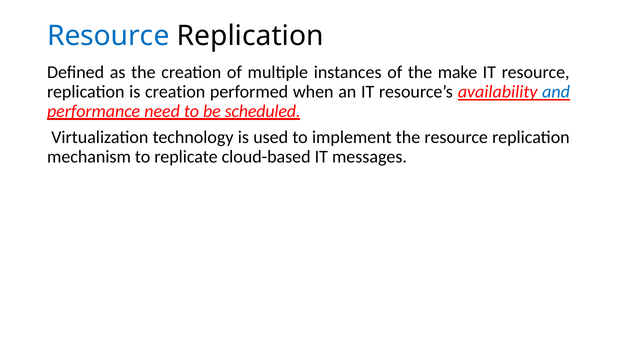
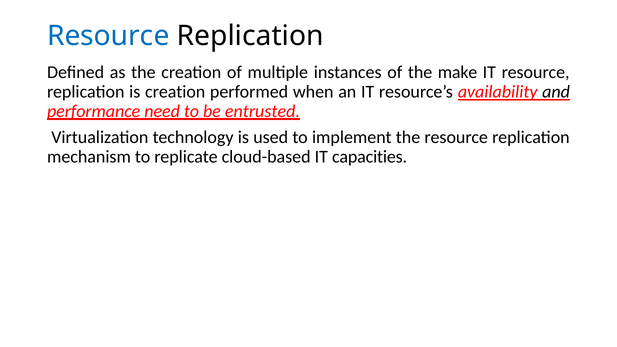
and colour: blue -> black (556, 92)
scheduled: scheduled -> entrusted (262, 111)
messages: messages -> capacities (370, 157)
